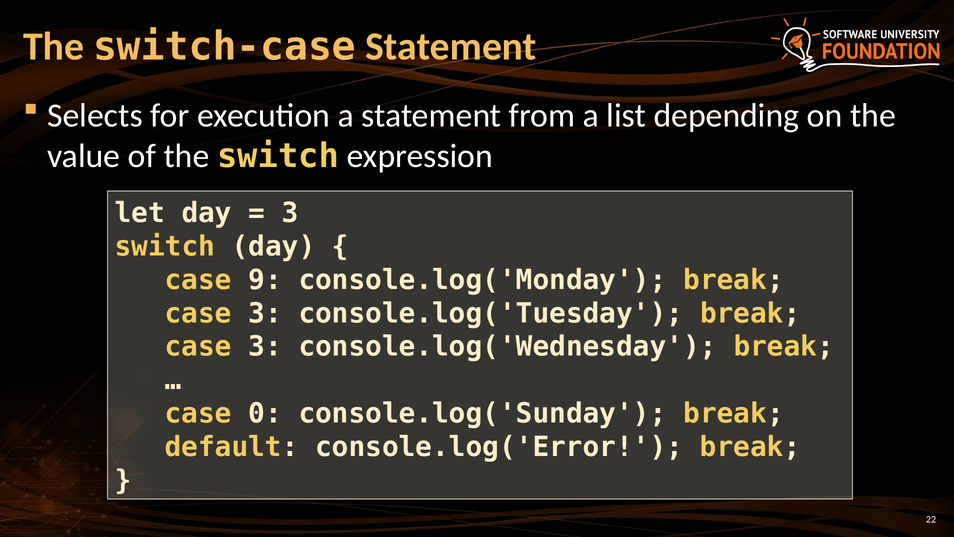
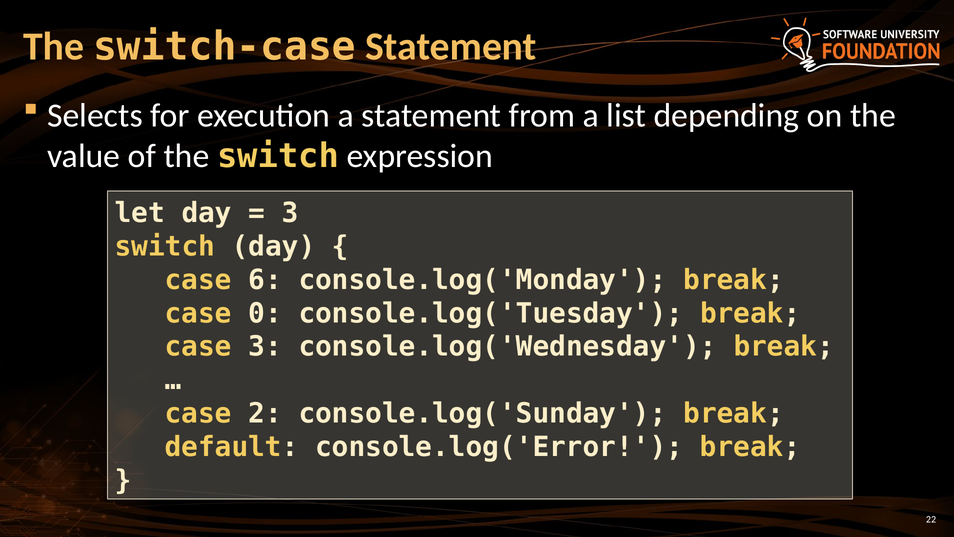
9: 9 -> 6 (265, 280)
3: 3 -> 0 (265, 313)
0: 0 -> 2 (265, 413)
